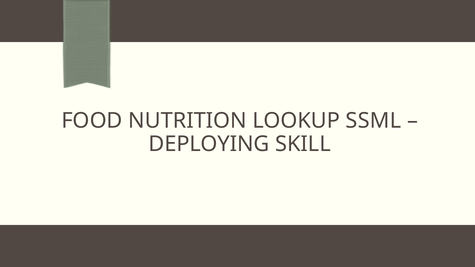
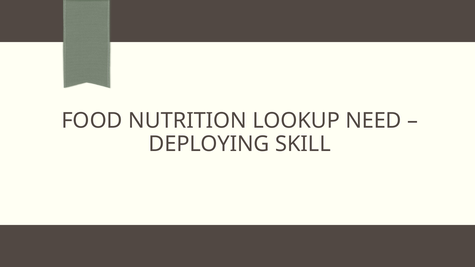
SSML: SSML -> NEED (374, 121)
